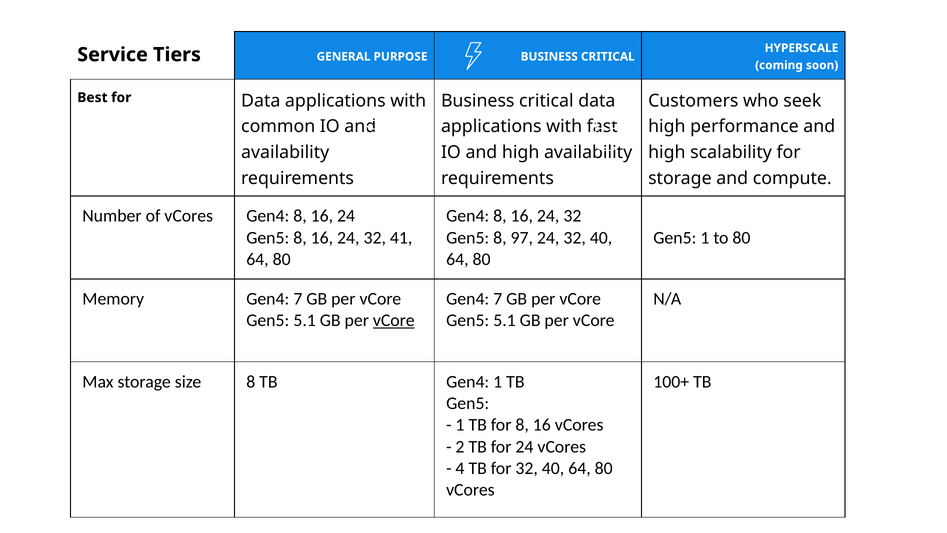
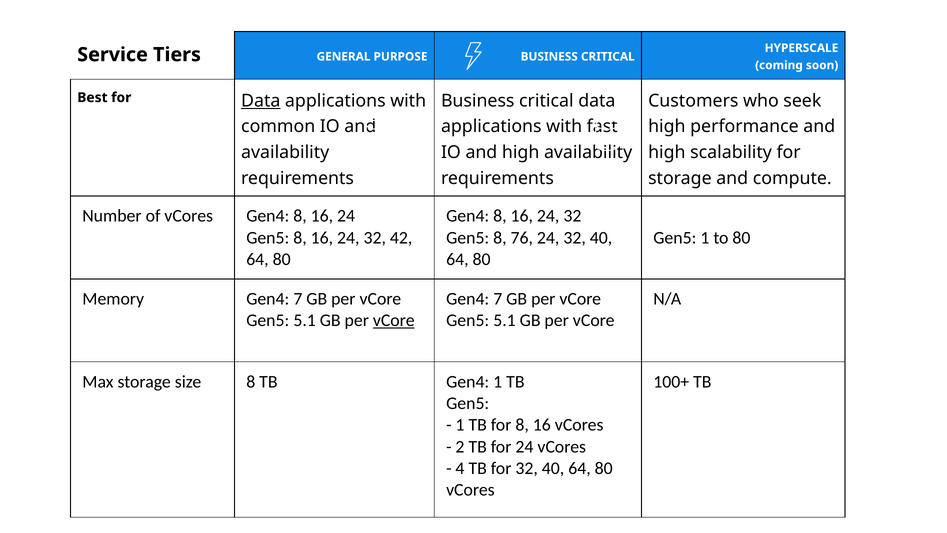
Data underline: none -> present (261, 101)
41: 41 -> 42 (401, 238)
97: 97 -> 76 (522, 238)
